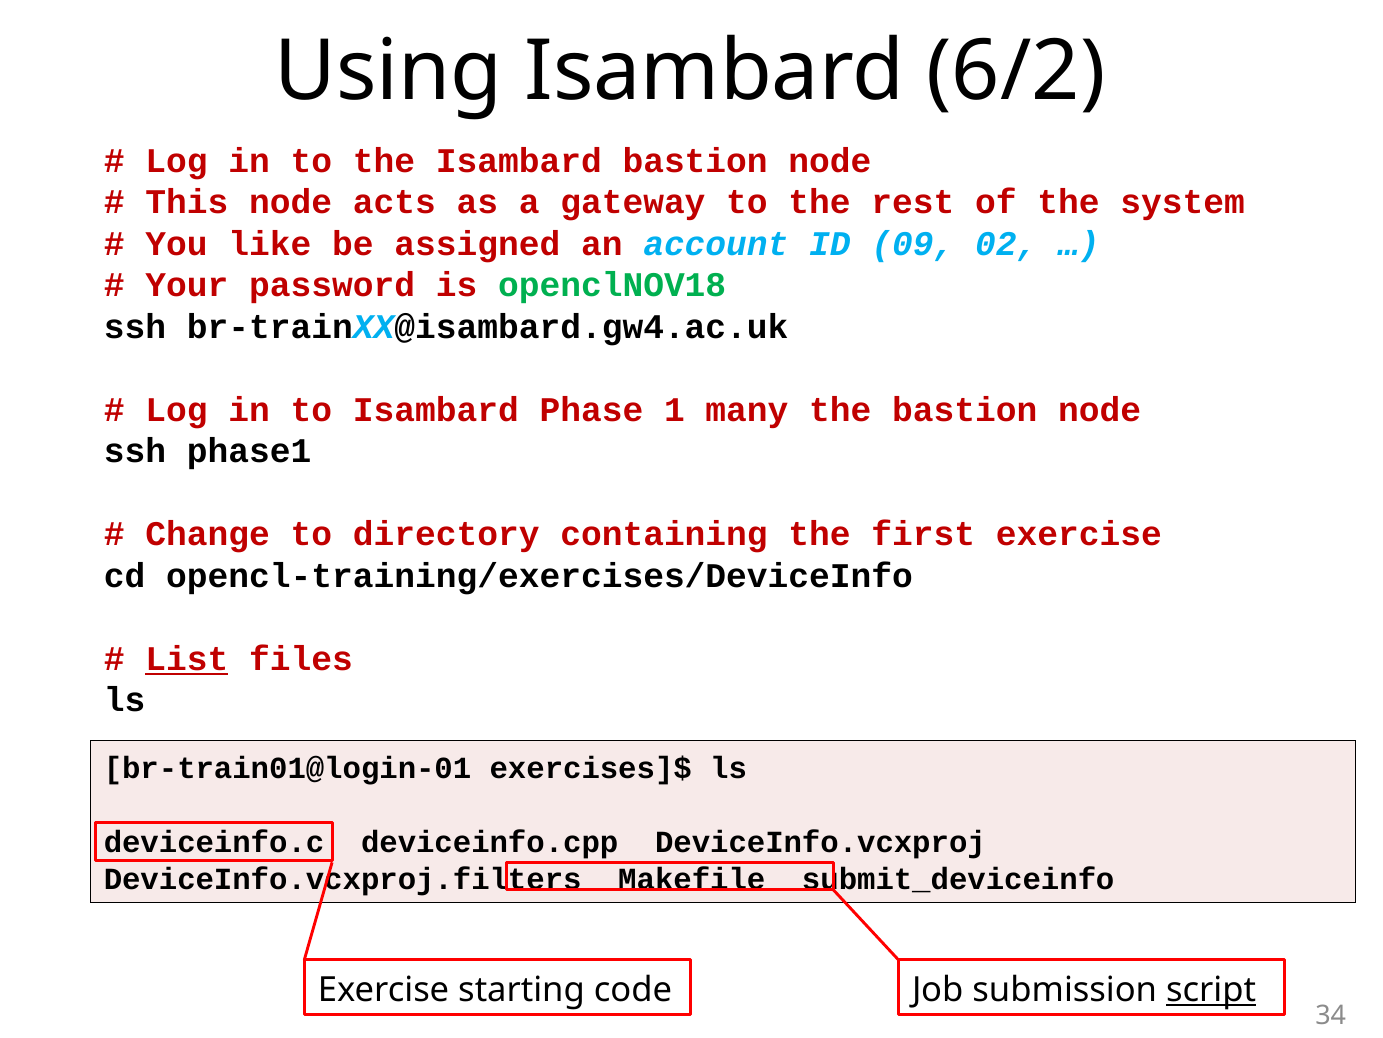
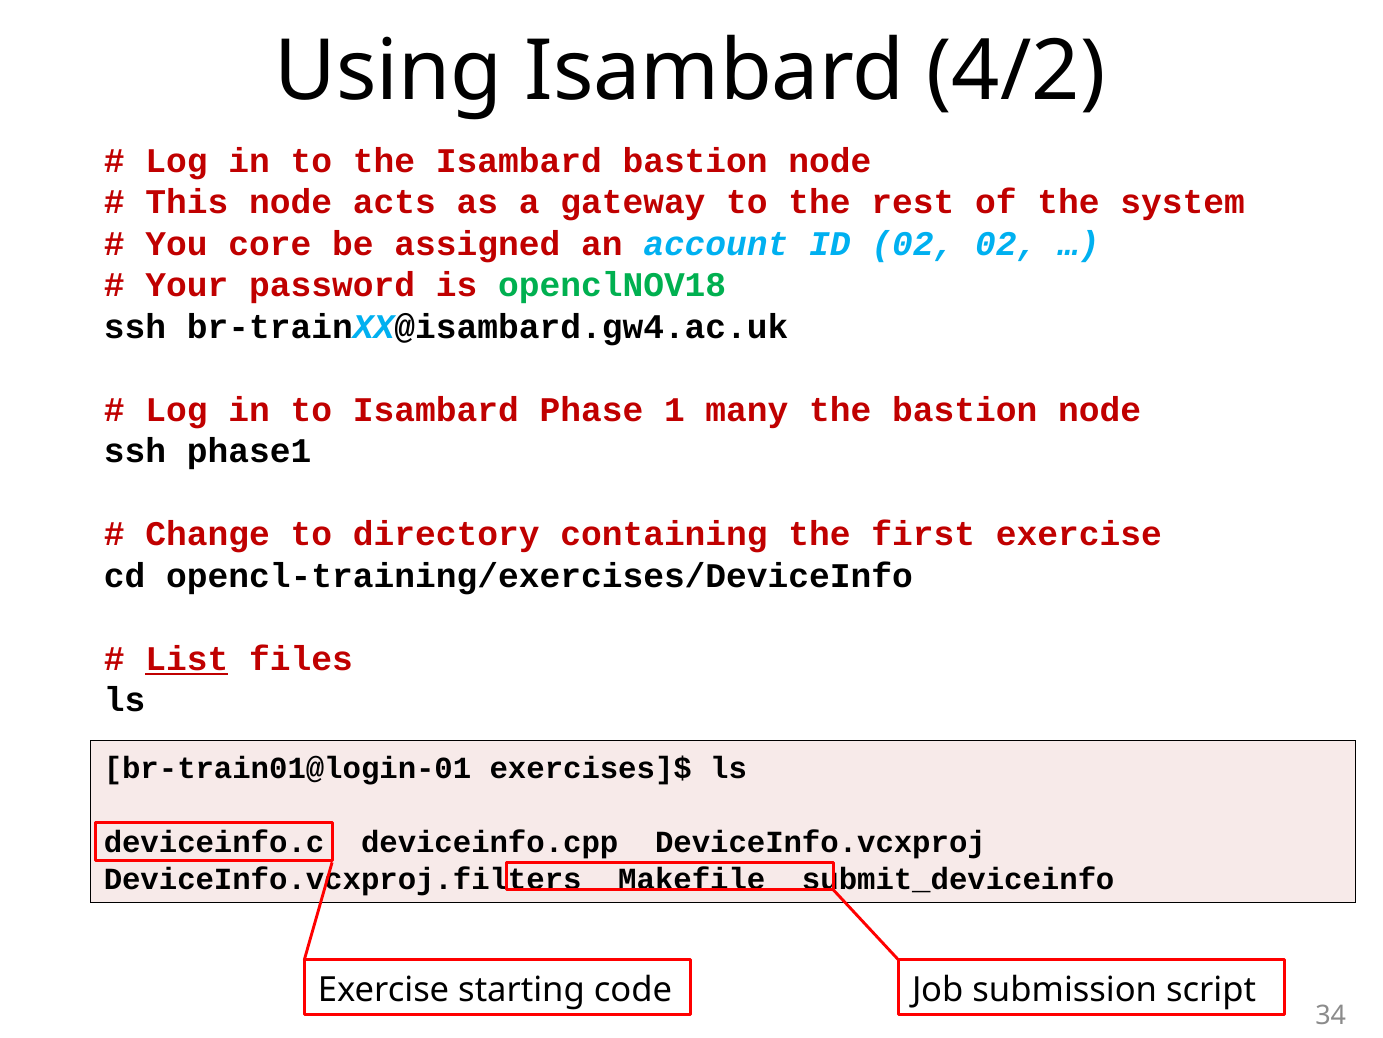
6/2: 6/2 -> 4/2 (1016, 71)
like: like -> core (270, 244)
ID 09: 09 -> 02 (913, 244)
script underline: present -> none (1211, 989)
